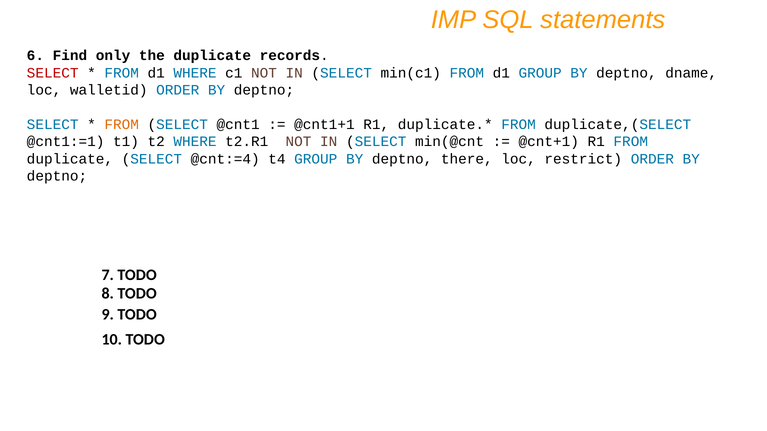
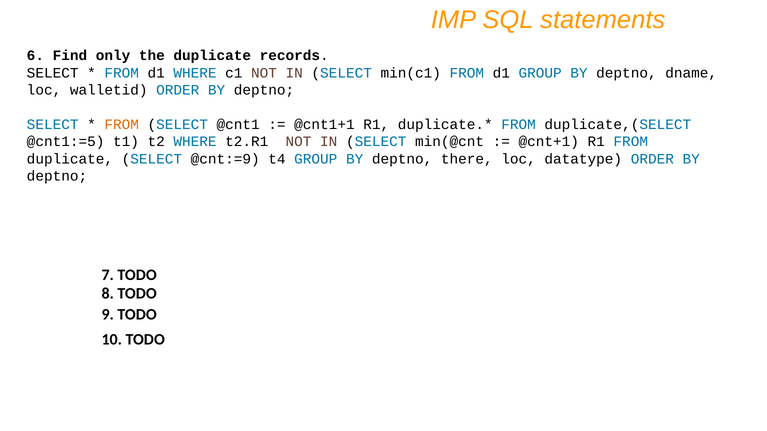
SELECT colour: red -> black (53, 73)
@cnt1:=1: @cnt1:=1 -> @cnt1:=5 (66, 142)
@cnt:=4: @cnt:=4 -> @cnt:=9 (225, 159)
restrict: restrict -> datatype (583, 159)
